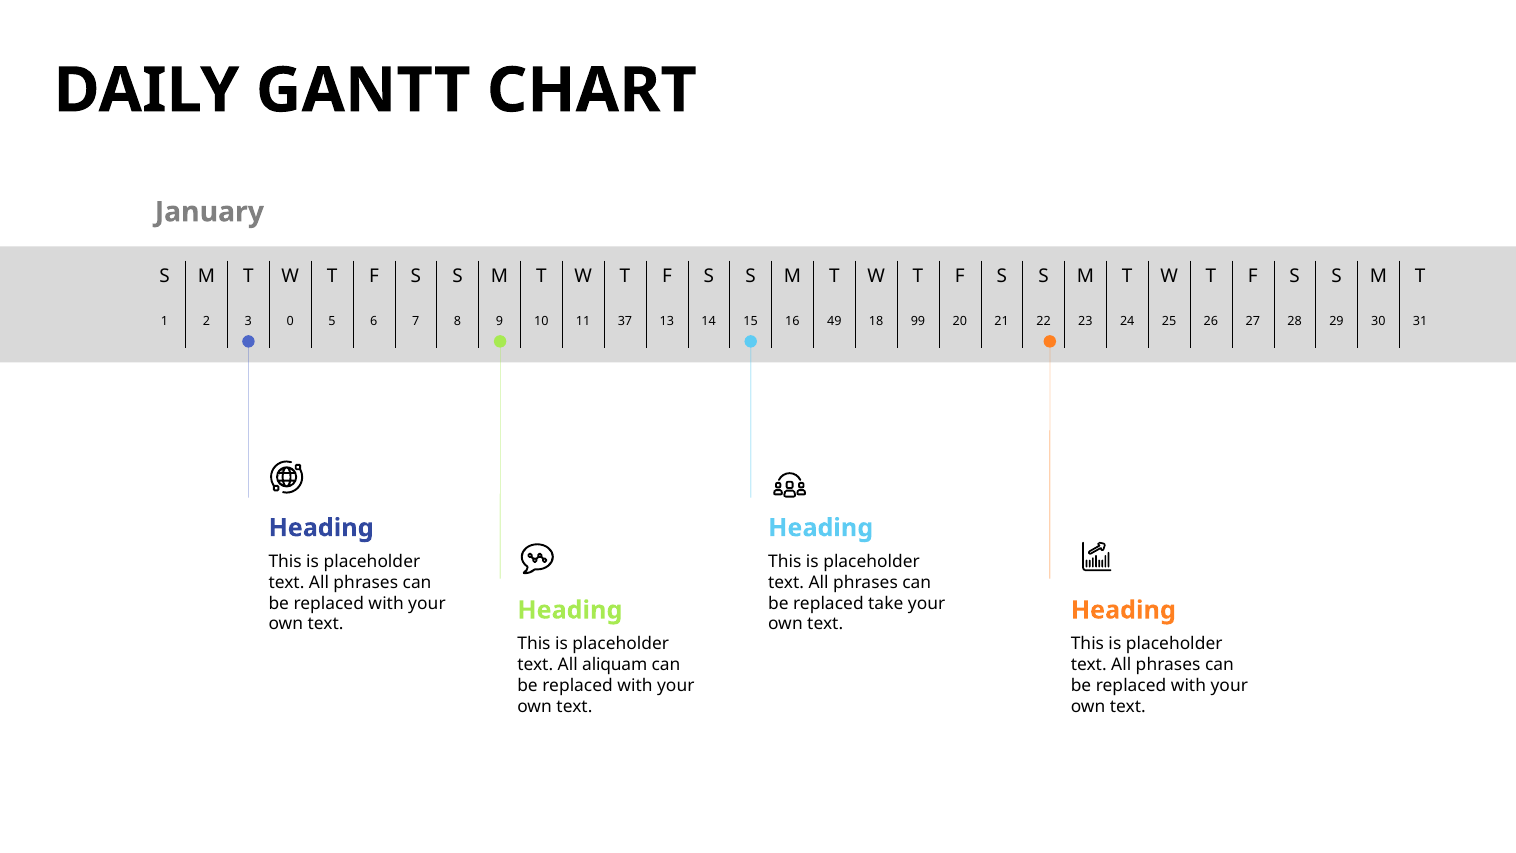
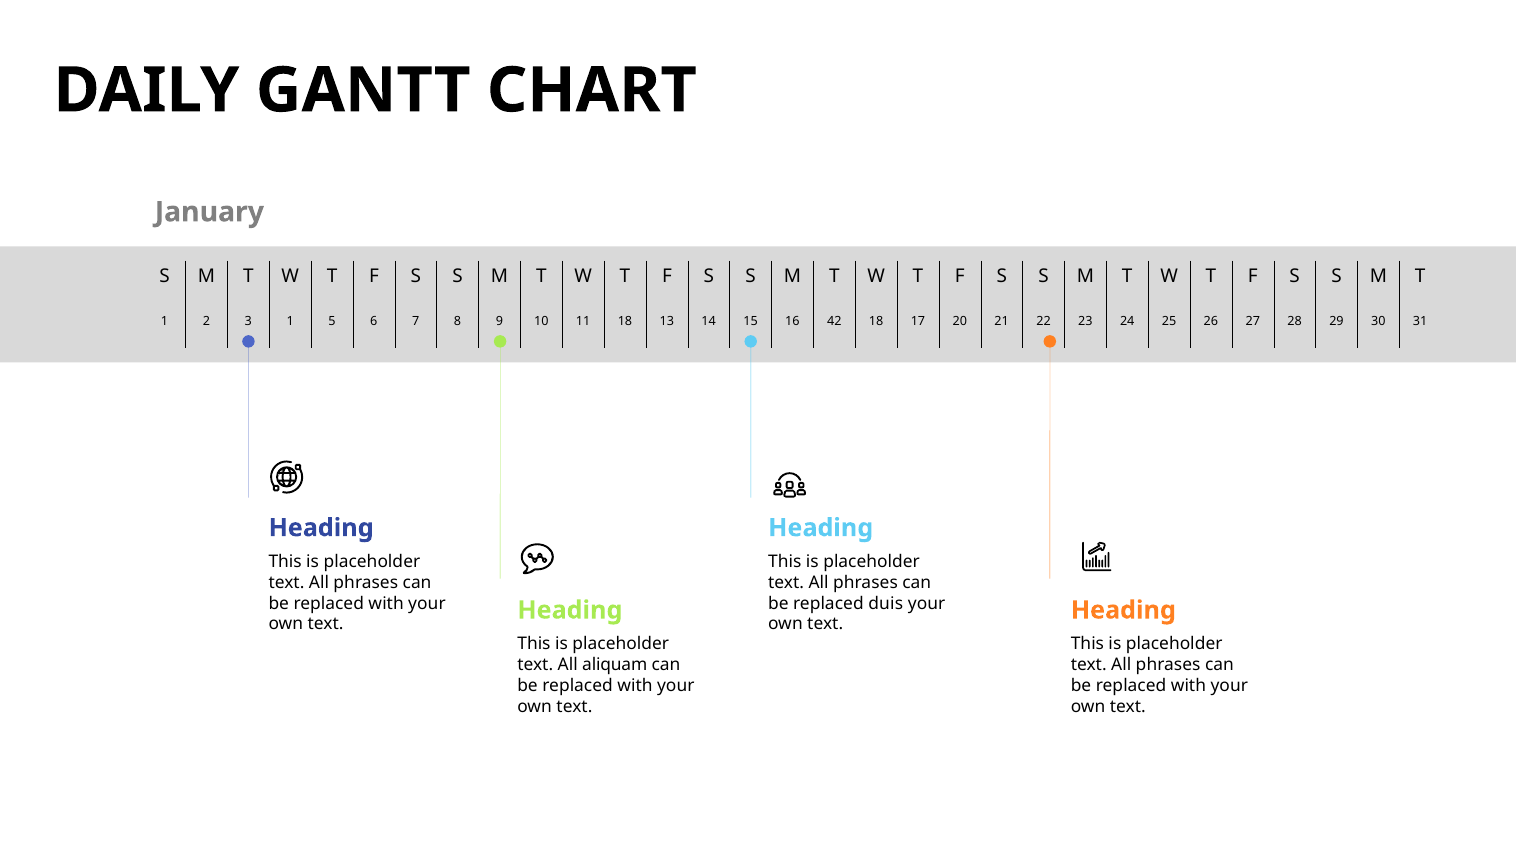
3 0: 0 -> 1 (290, 321)
11 37: 37 -> 18 (625, 321)
49: 49 -> 42 (834, 321)
99: 99 -> 17 (918, 321)
take: take -> duis (886, 603)
